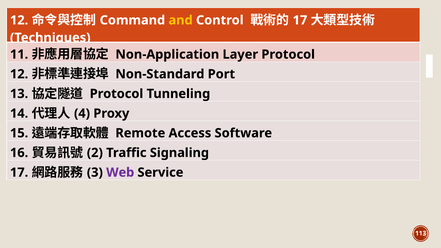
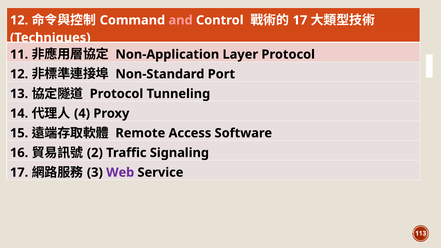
and colour: yellow -> pink (181, 20)
